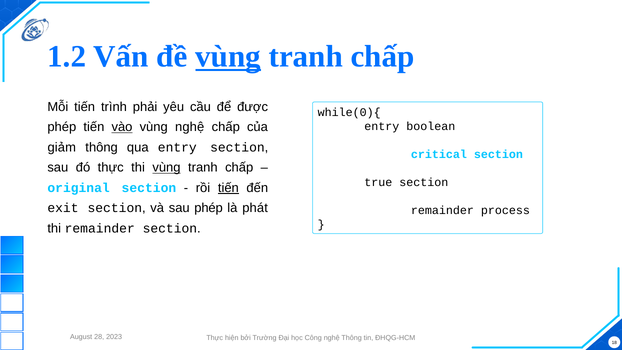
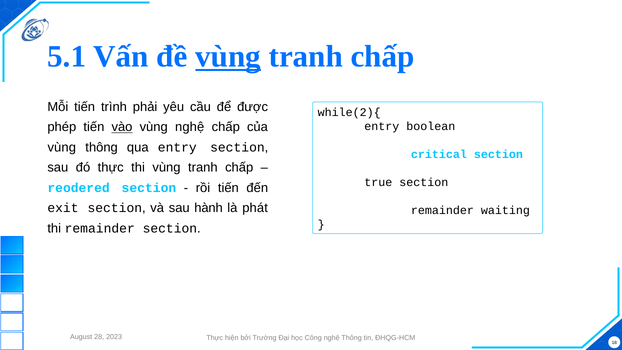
1.2: 1.2 -> 5.1 (67, 57)
while(0){: while(0){ -> while(2){ (349, 112)
giảm: giảm -> vùng (62, 147)
vùng underline: present -> none (166, 168)
original: original -> reodered (79, 188)
tiến underline: present -> none (228, 188)
sau phép: phép -> hành (209, 208)
process: process -> waiting (505, 210)
